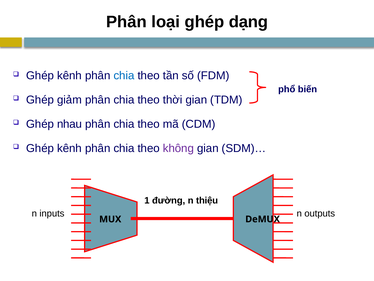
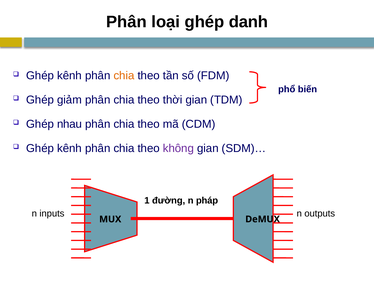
dạng: dạng -> danh (248, 22)
chia colour: blue -> orange (124, 76)
thiệu: thiệu -> pháp (207, 200)
